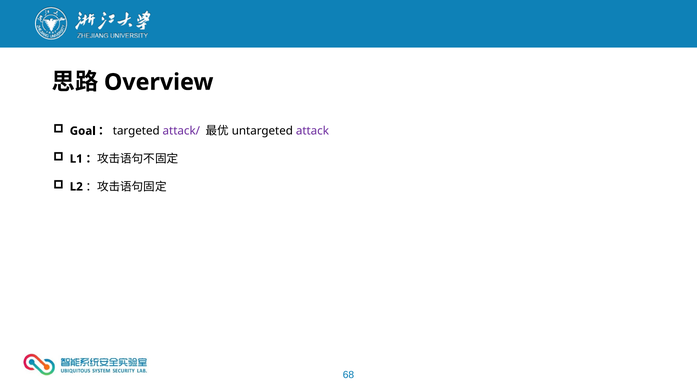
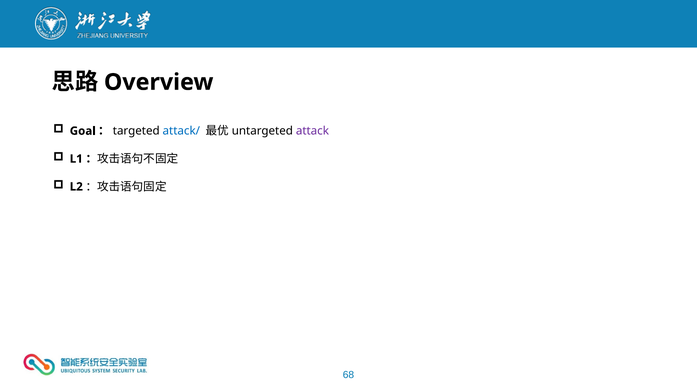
attack/ colour: purple -> blue (181, 131)
